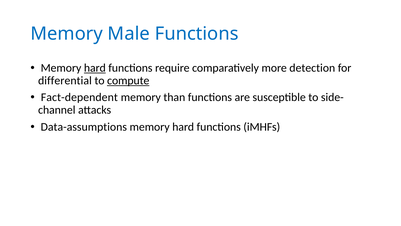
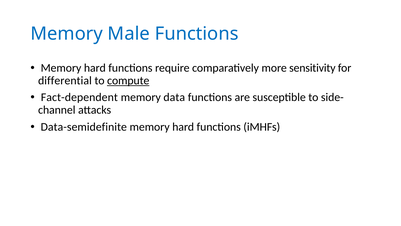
hard underline: present -> none (95, 68)
detection: detection -> sensitivity (312, 68)
than: than -> data (174, 97)
Data-assumptions: Data-assumptions -> Data-semidefinite (84, 127)
